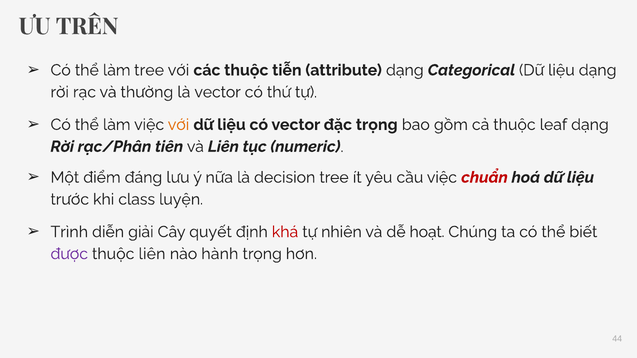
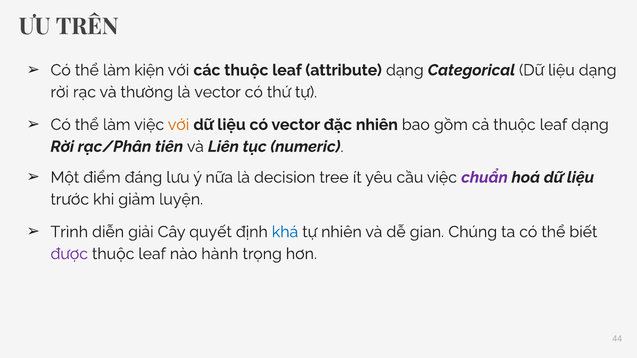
làm tree: tree -> kiện (149, 70)
các thuộc tiễn: tiễn -> leaf (287, 70)
đặc trọng: trọng -> nhiên (377, 125)
chuẩn colour: red -> purple (485, 178)
class: class -> giảm (137, 200)
khá colour: red -> blue (285, 232)
hoạt: hoạt -> gian (427, 232)
liên: liên -> leaf (152, 254)
